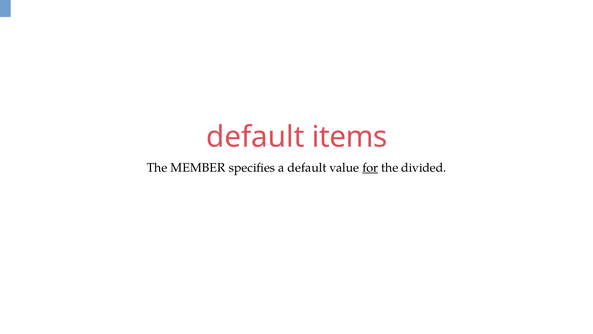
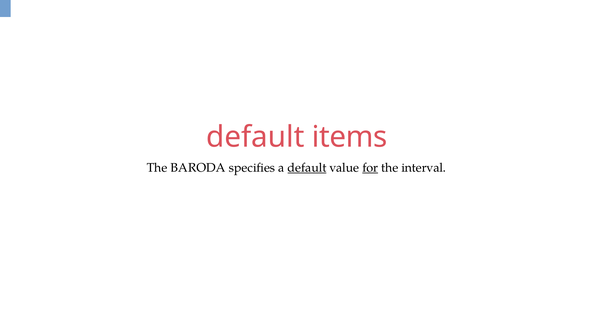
MEMBER: MEMBER -> BARODA (198, 168)
default underline: none -> present (307, 168)
divided: divided -> interval (424, 168)
